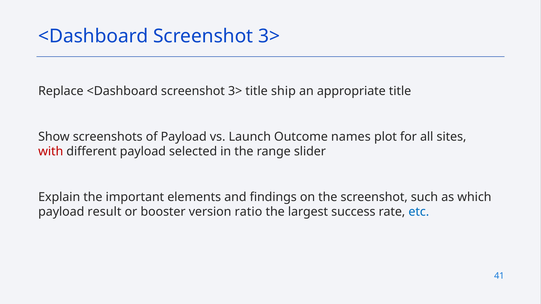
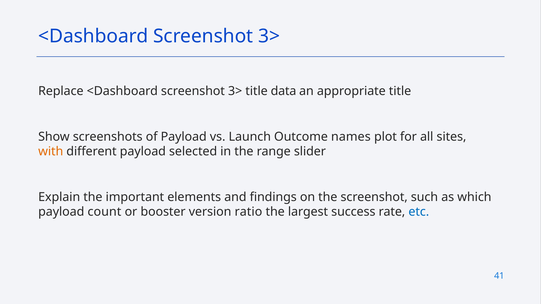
ship: ship -> data (284, 91)
with colour: red -> orange (51, 152)
result: result -> count (104, 212)
